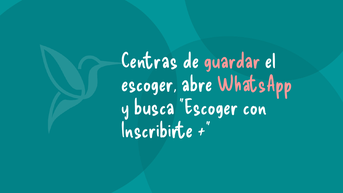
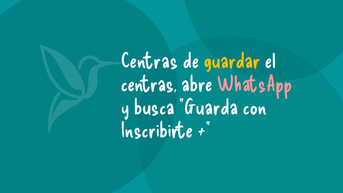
guardar colour: pink -> yellow (232, 61)
escoger: escoger -> centras (149, 84)
busca Escoger: Escoger -> Guarda (209, 107)
